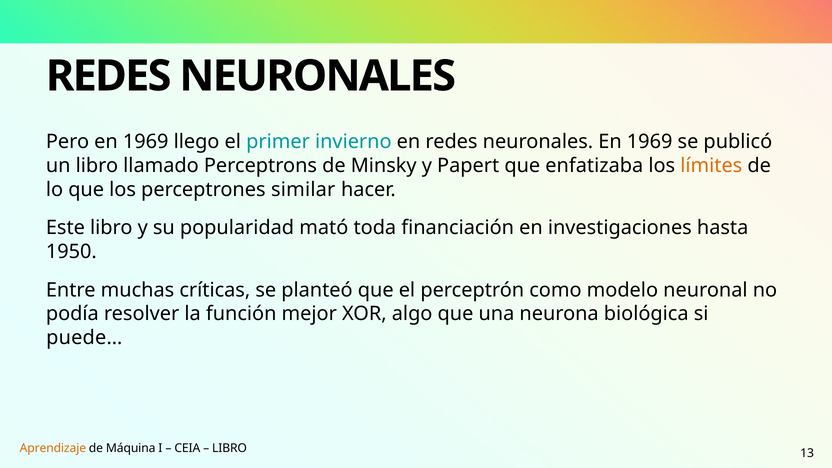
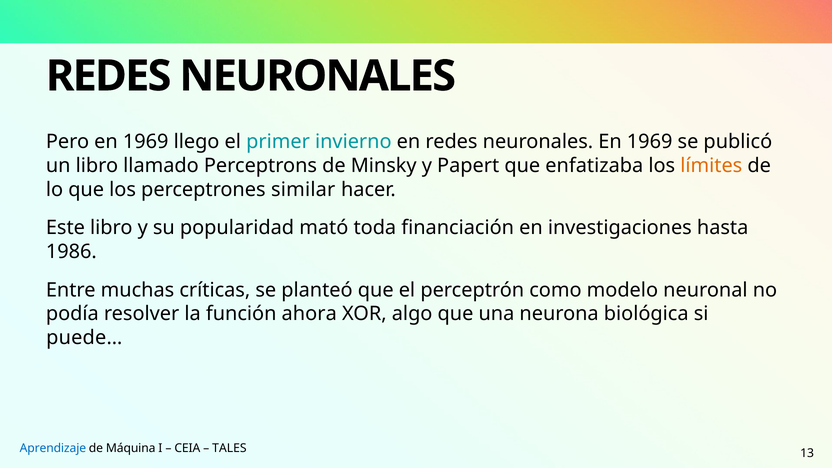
1950: 1950 -> 1986 (71, 252)
mejor: mejor -> ahora (309, 314)
Aprendizaje colour: orange -> blue (53, 448)
LIBRO: LIBRO -> TALES (229, 448)
